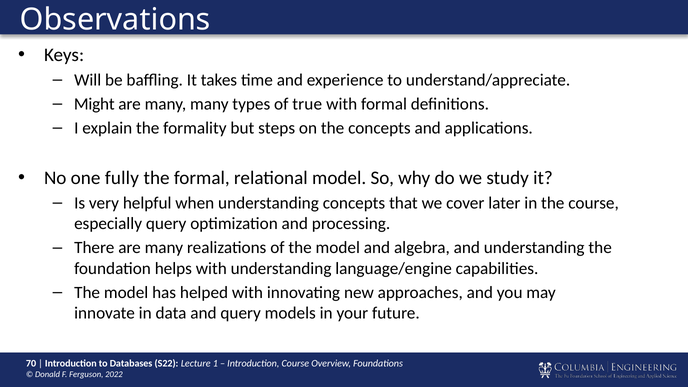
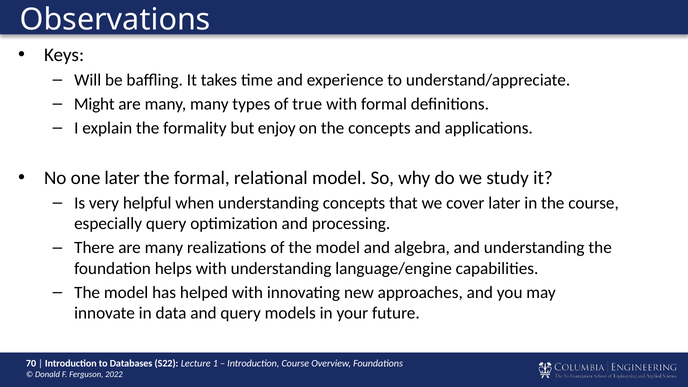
steps: steps -> enjoy (277, 128)
one fully: fully -> later (122, 178)
